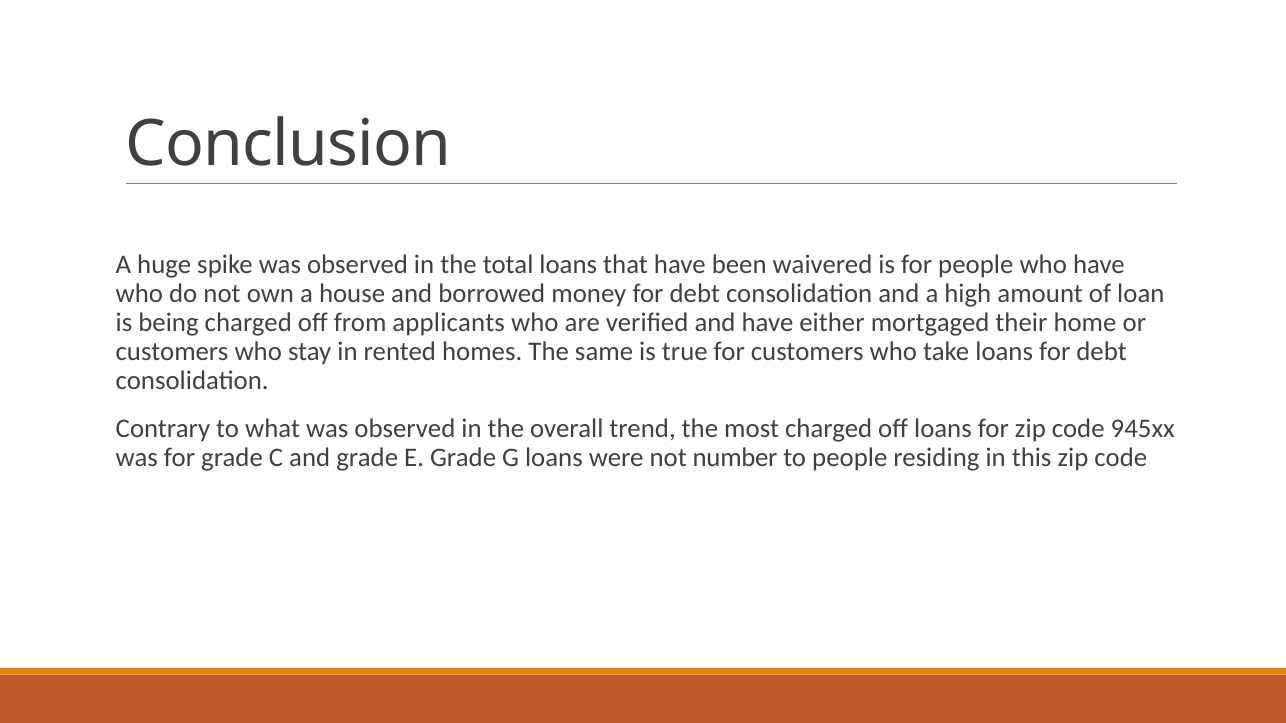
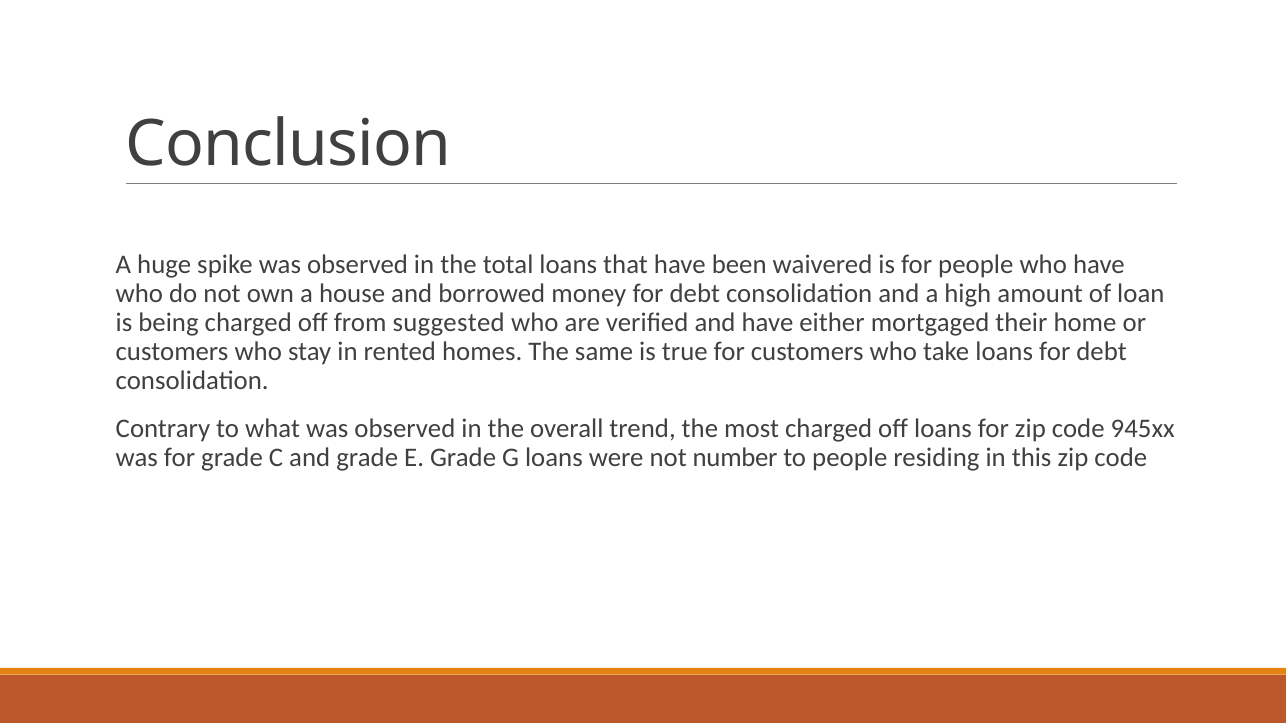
applicants: applicants -> suggested (449, 323)
